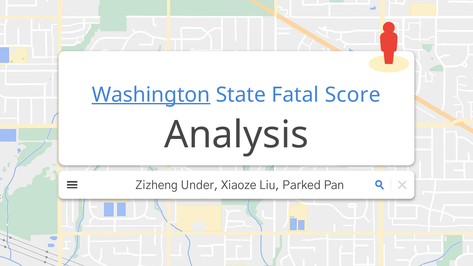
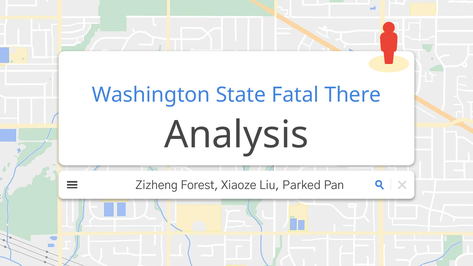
Washington underline: present -> none (151, 95)
Score: Score -> There (353, 95)
Under: Under -> Forest (200, 185)
